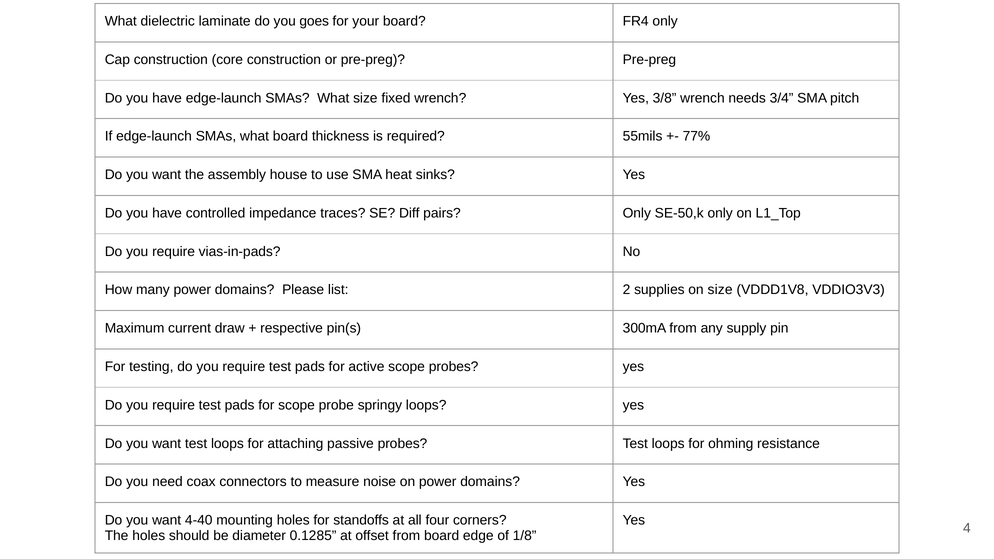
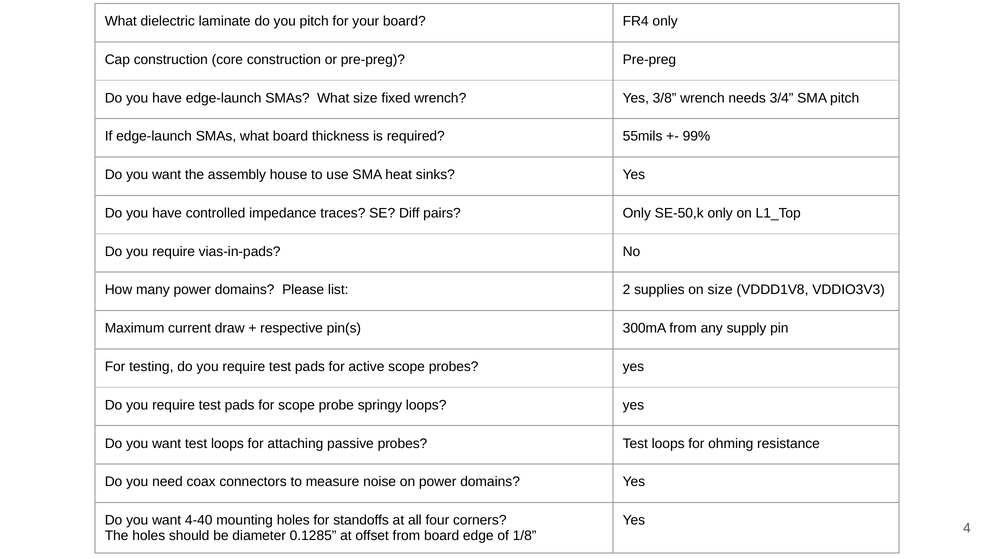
you goes: goes -> pitch (314, 21)
77%: 77% -> 99% (696, 136)
